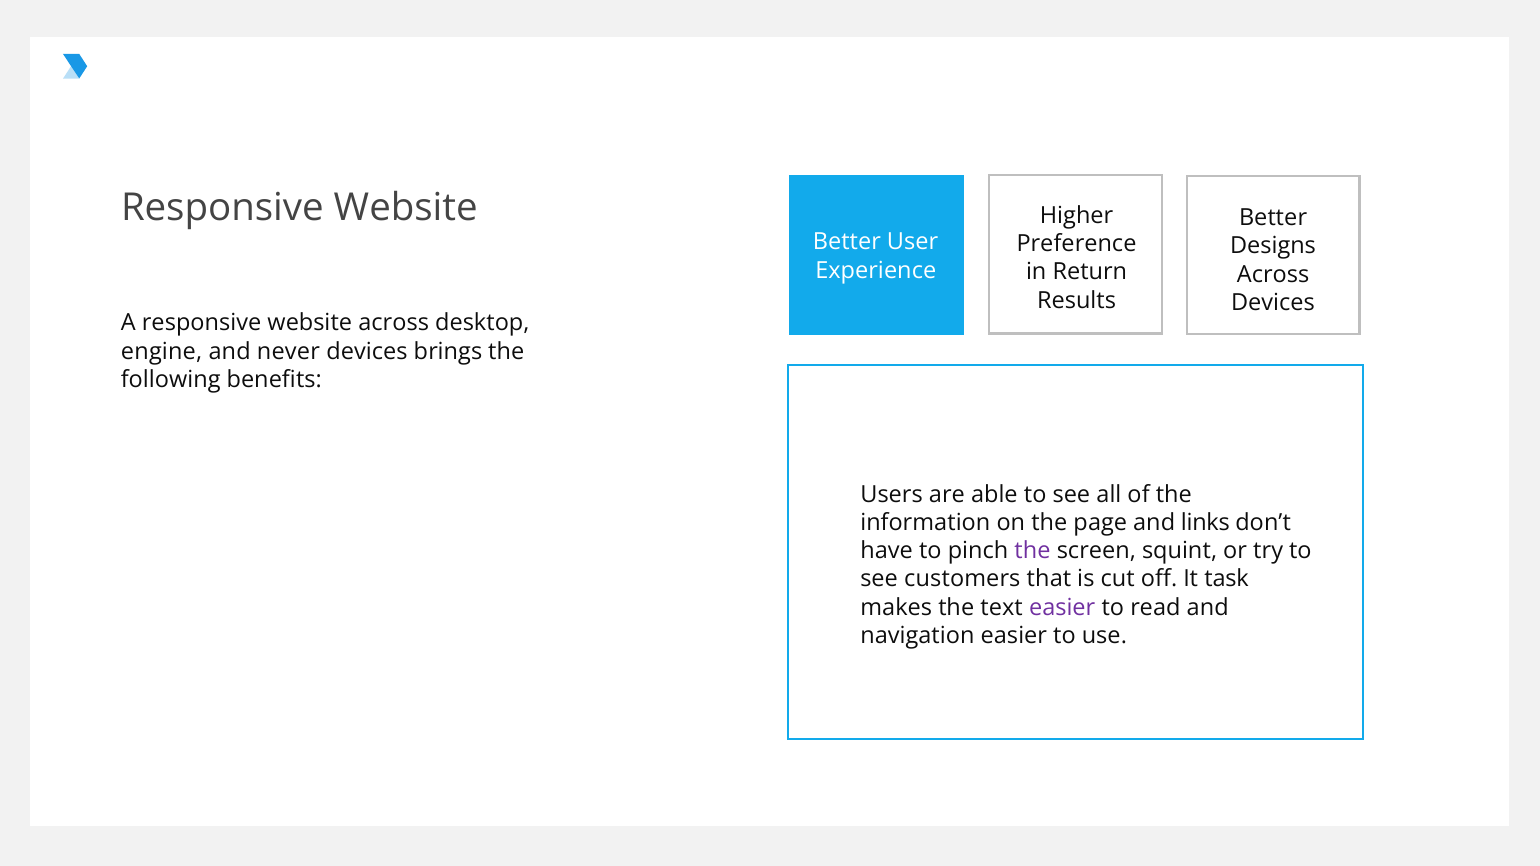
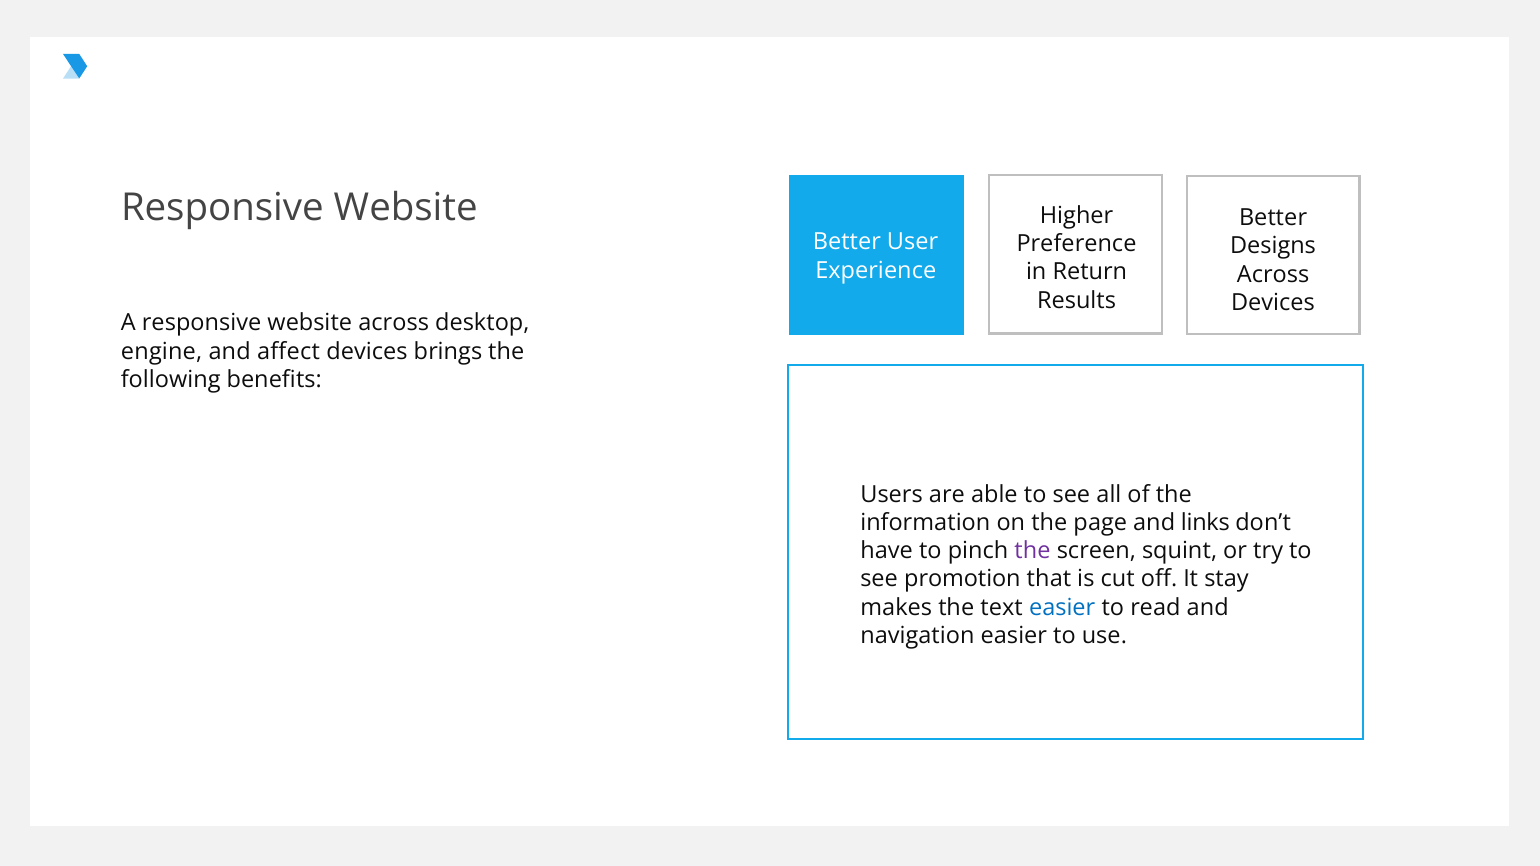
never: never -> affect (288, 352)
customers: customers -> promotion (962, 579)
task: task -> stay (1226, 579)
easier colour: purple -> blue (1062, 608)
